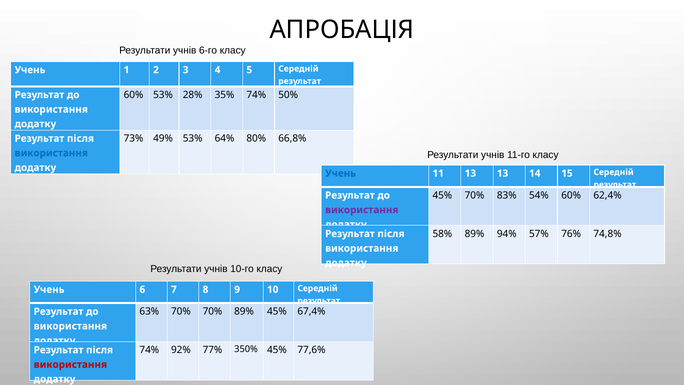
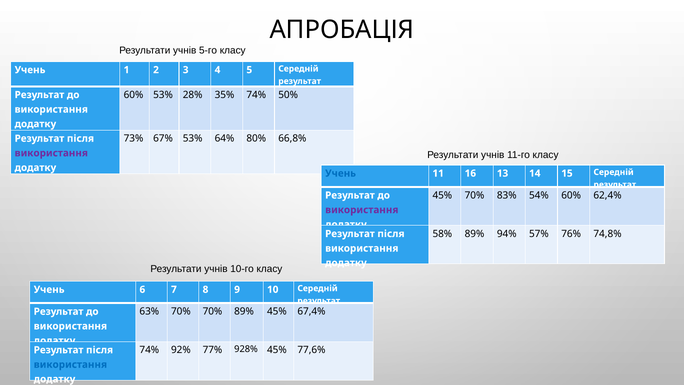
6-го: 6-го -> 5-го (208, 51)
49%: 49% -> 67% (163, 138)
використання colour: blue -> purple (51, 153)
11 13: 13 -> 16 (470, 173)
350%: 350% -> 928% (246, 349)
використання colour: red -> blue (70, 364)
